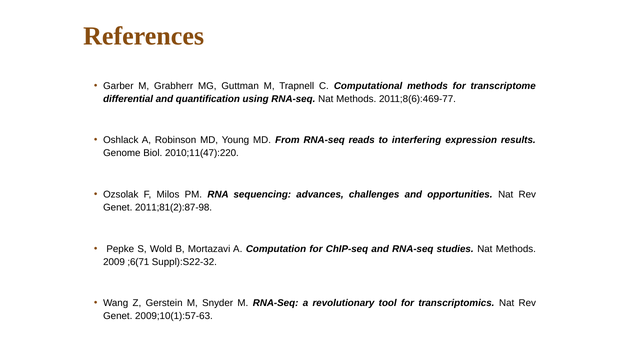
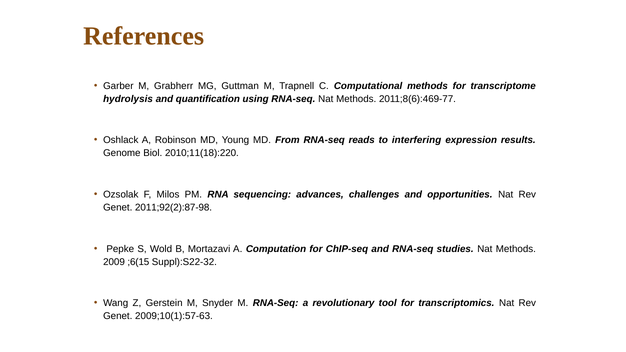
differential: differential -> hydrolysis (128, 99)
2010;11(47):220: 2010;11(47):220 -> 2010;11(18):220 (202, 153)
2011;81(2):87-98: 2011;81(2):87-98 -> 2011;92(2):87-98 (174, 208)
;6(71: ;6(71 -> ;6(15 (138, 262)
